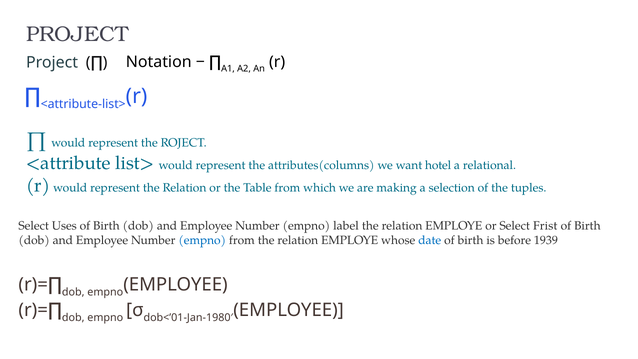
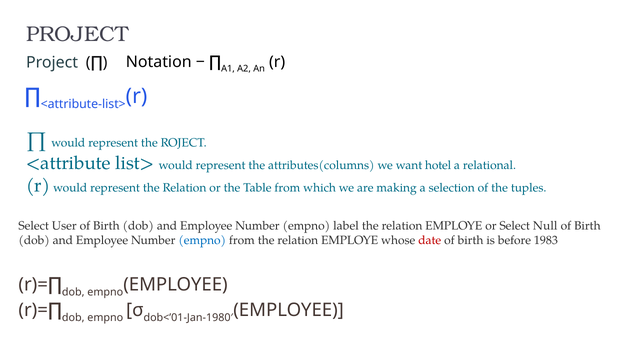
Uses: Uses -> User (64, 226)
Frist: Frist -> Null (545, 226)
date colour: blue -> red (430, 240)
1939: 1939 -> 1983 (546, 240)
